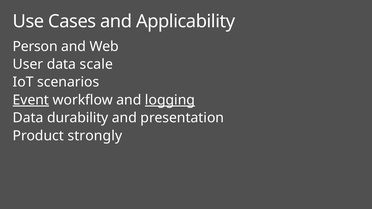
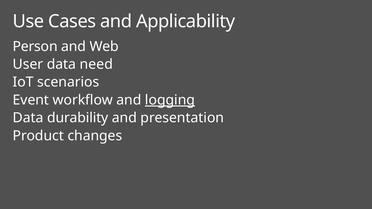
scale: scale -> need (96, 64)
Event underline: present -> none (31, 100)
strongly: strongly -> changes (95, 136)
